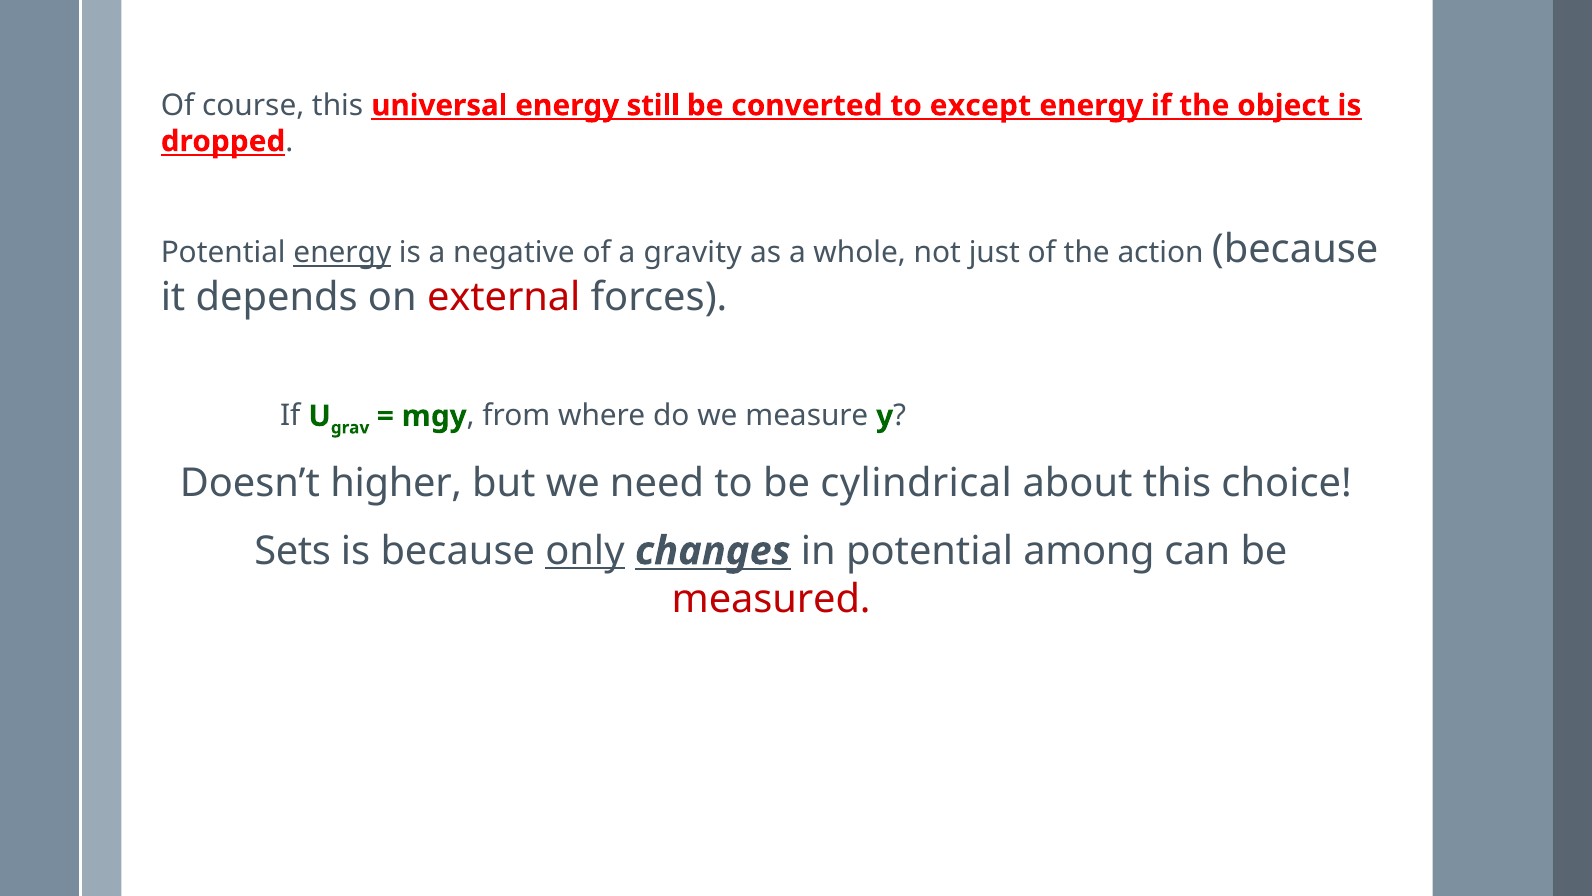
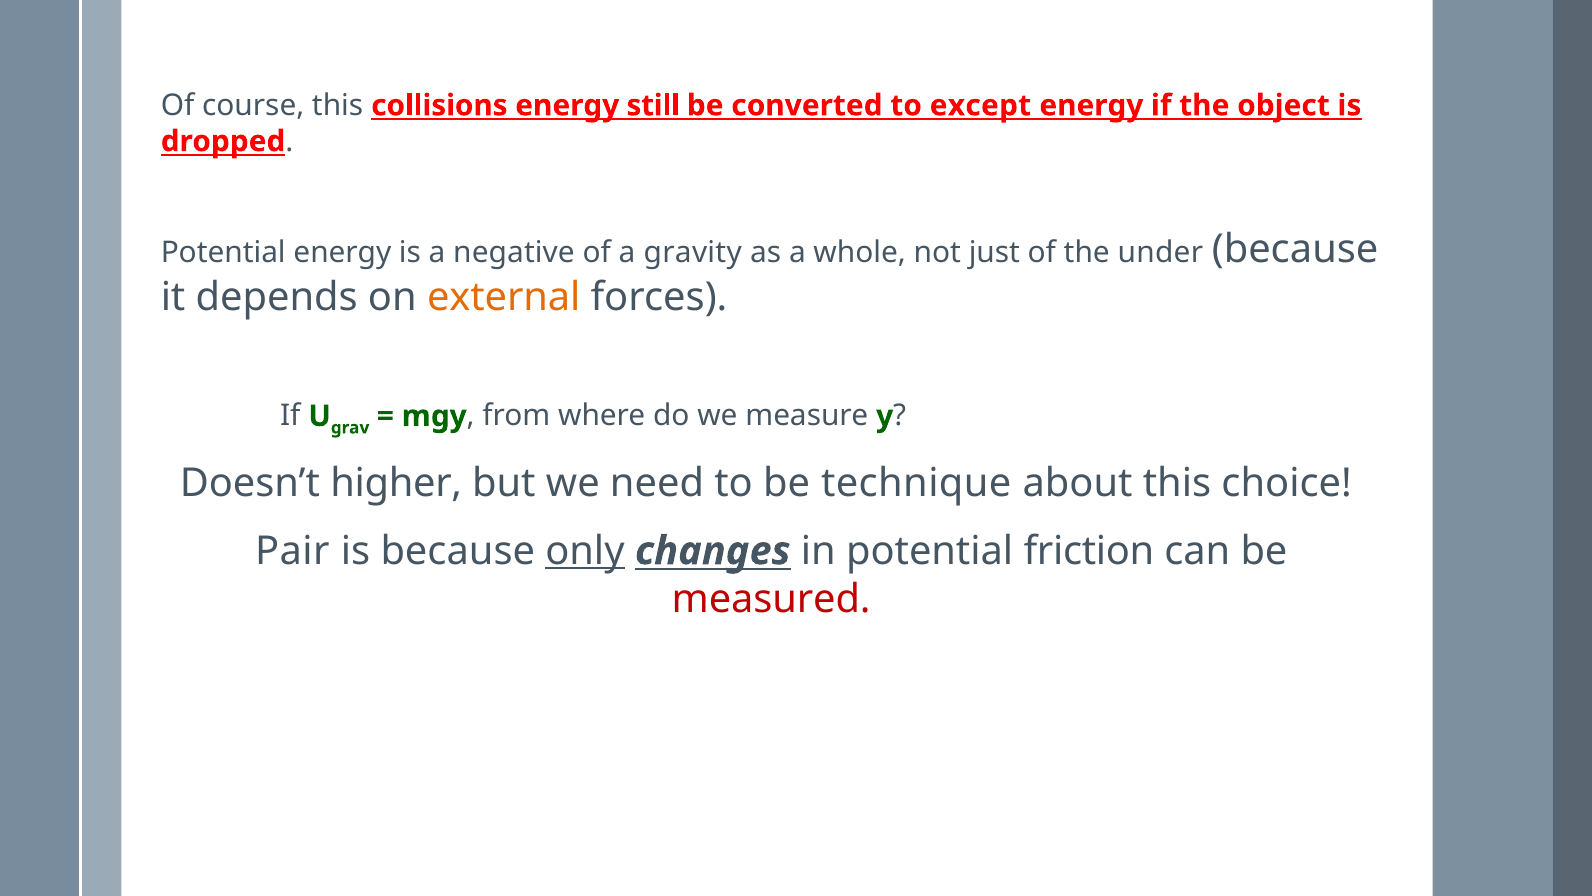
universal: universal -> collisions (439, 105)
energy underline: present -> none (342, 253)
action: action -> under (1160, 253)
external colour: red -> orange (504, 297)
cylindrical: cylindrical -> technique (916, 483)
Sets: Sets -> Pair (292, 551)
among: among -> friction (1089, 551)
